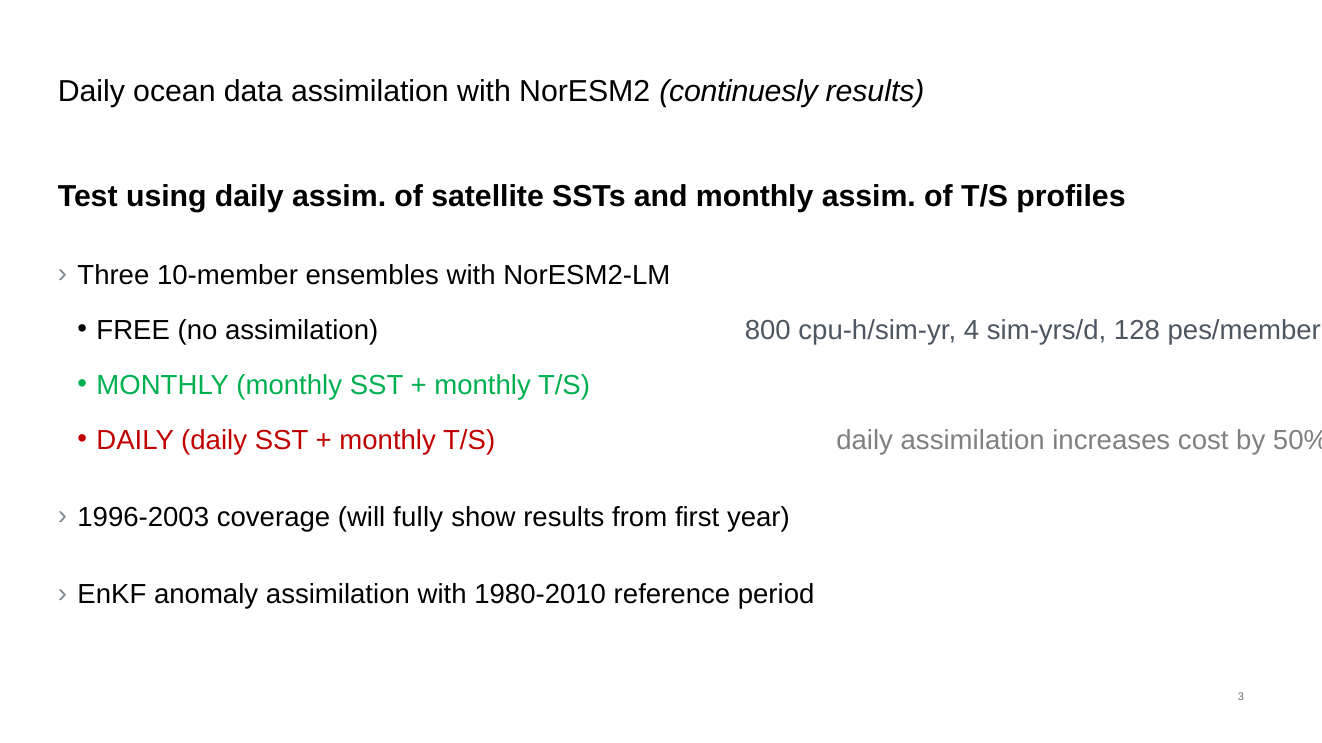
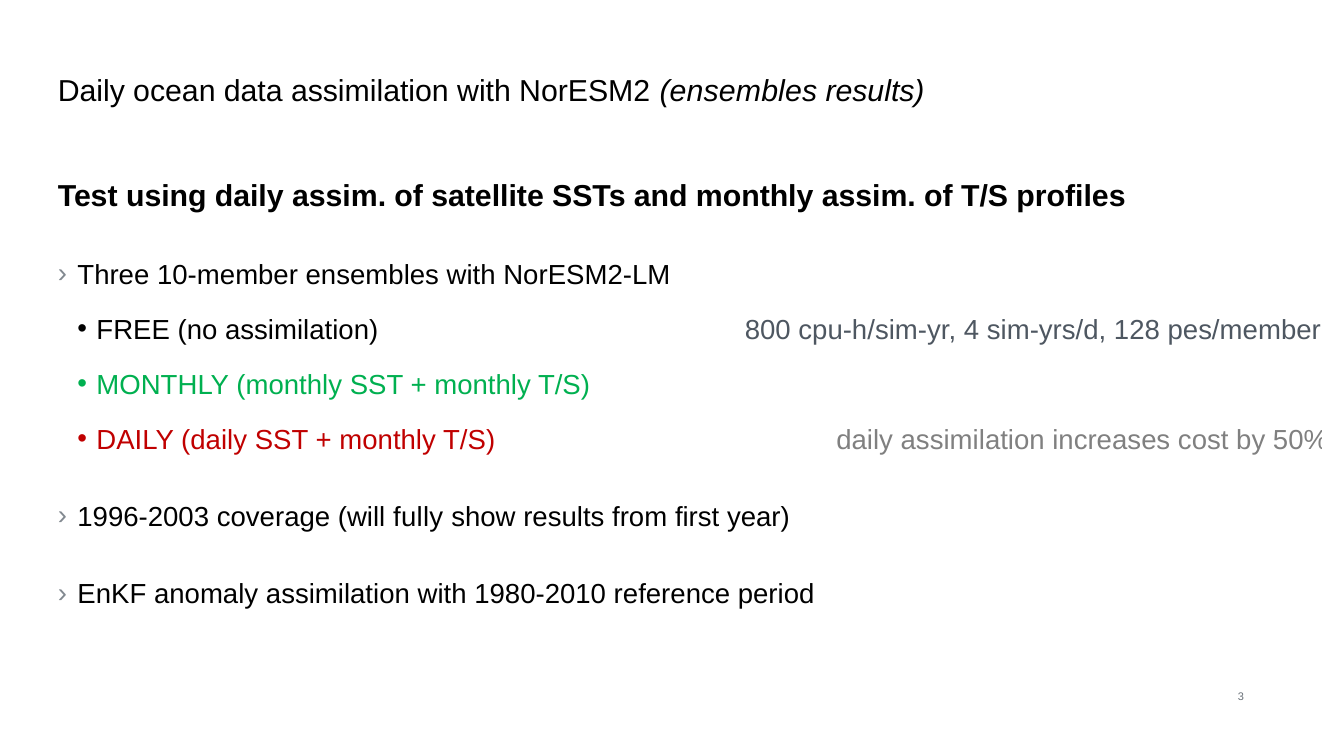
NorESM2 continuesly: continuesly -> ensembles (738, 92)
